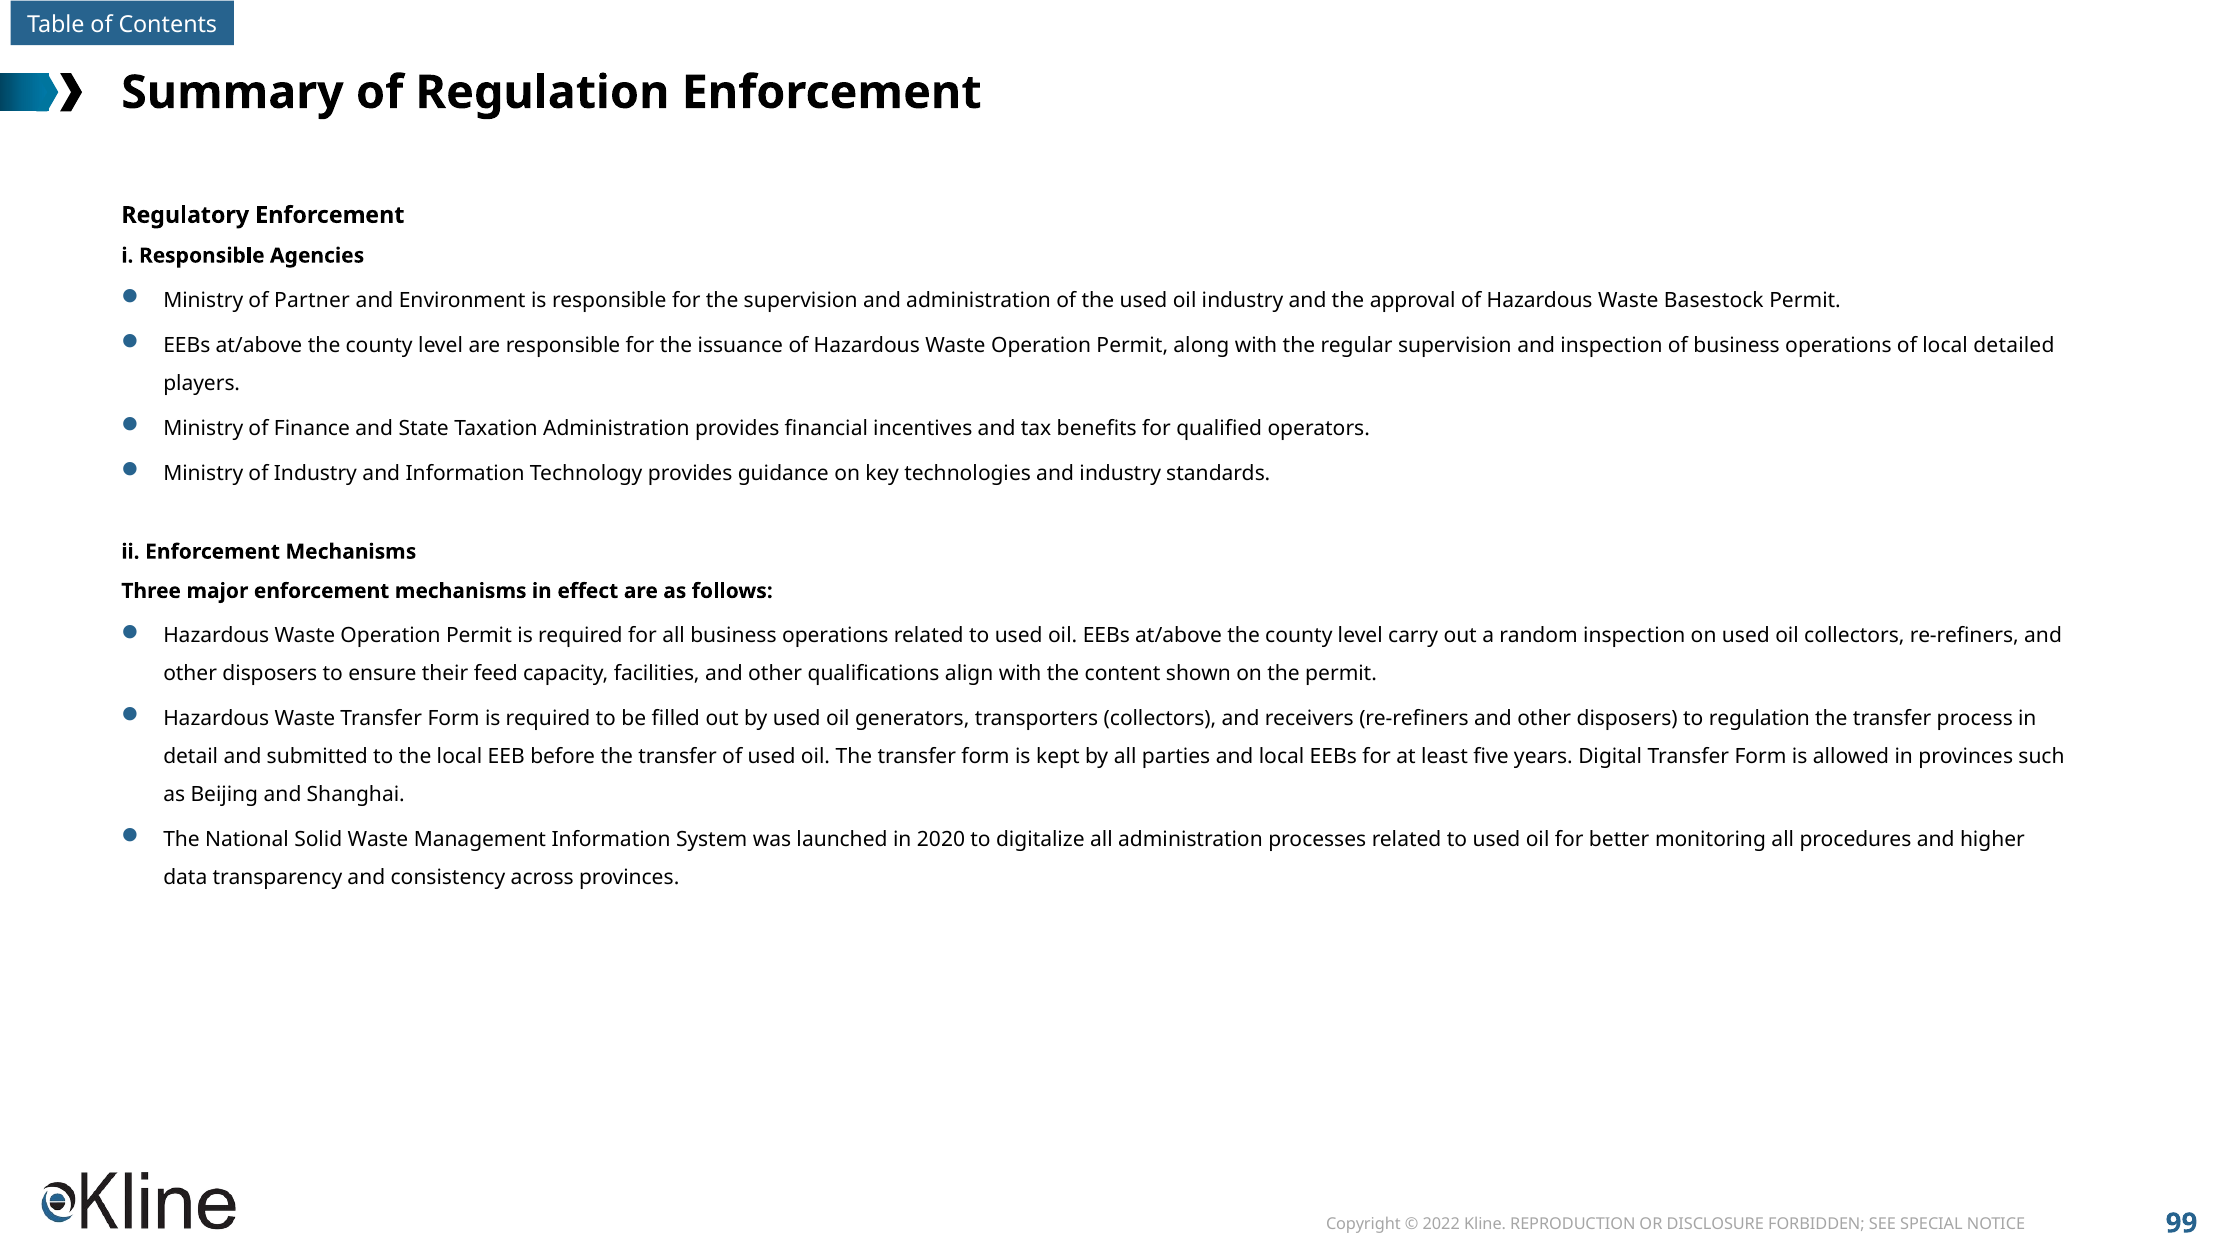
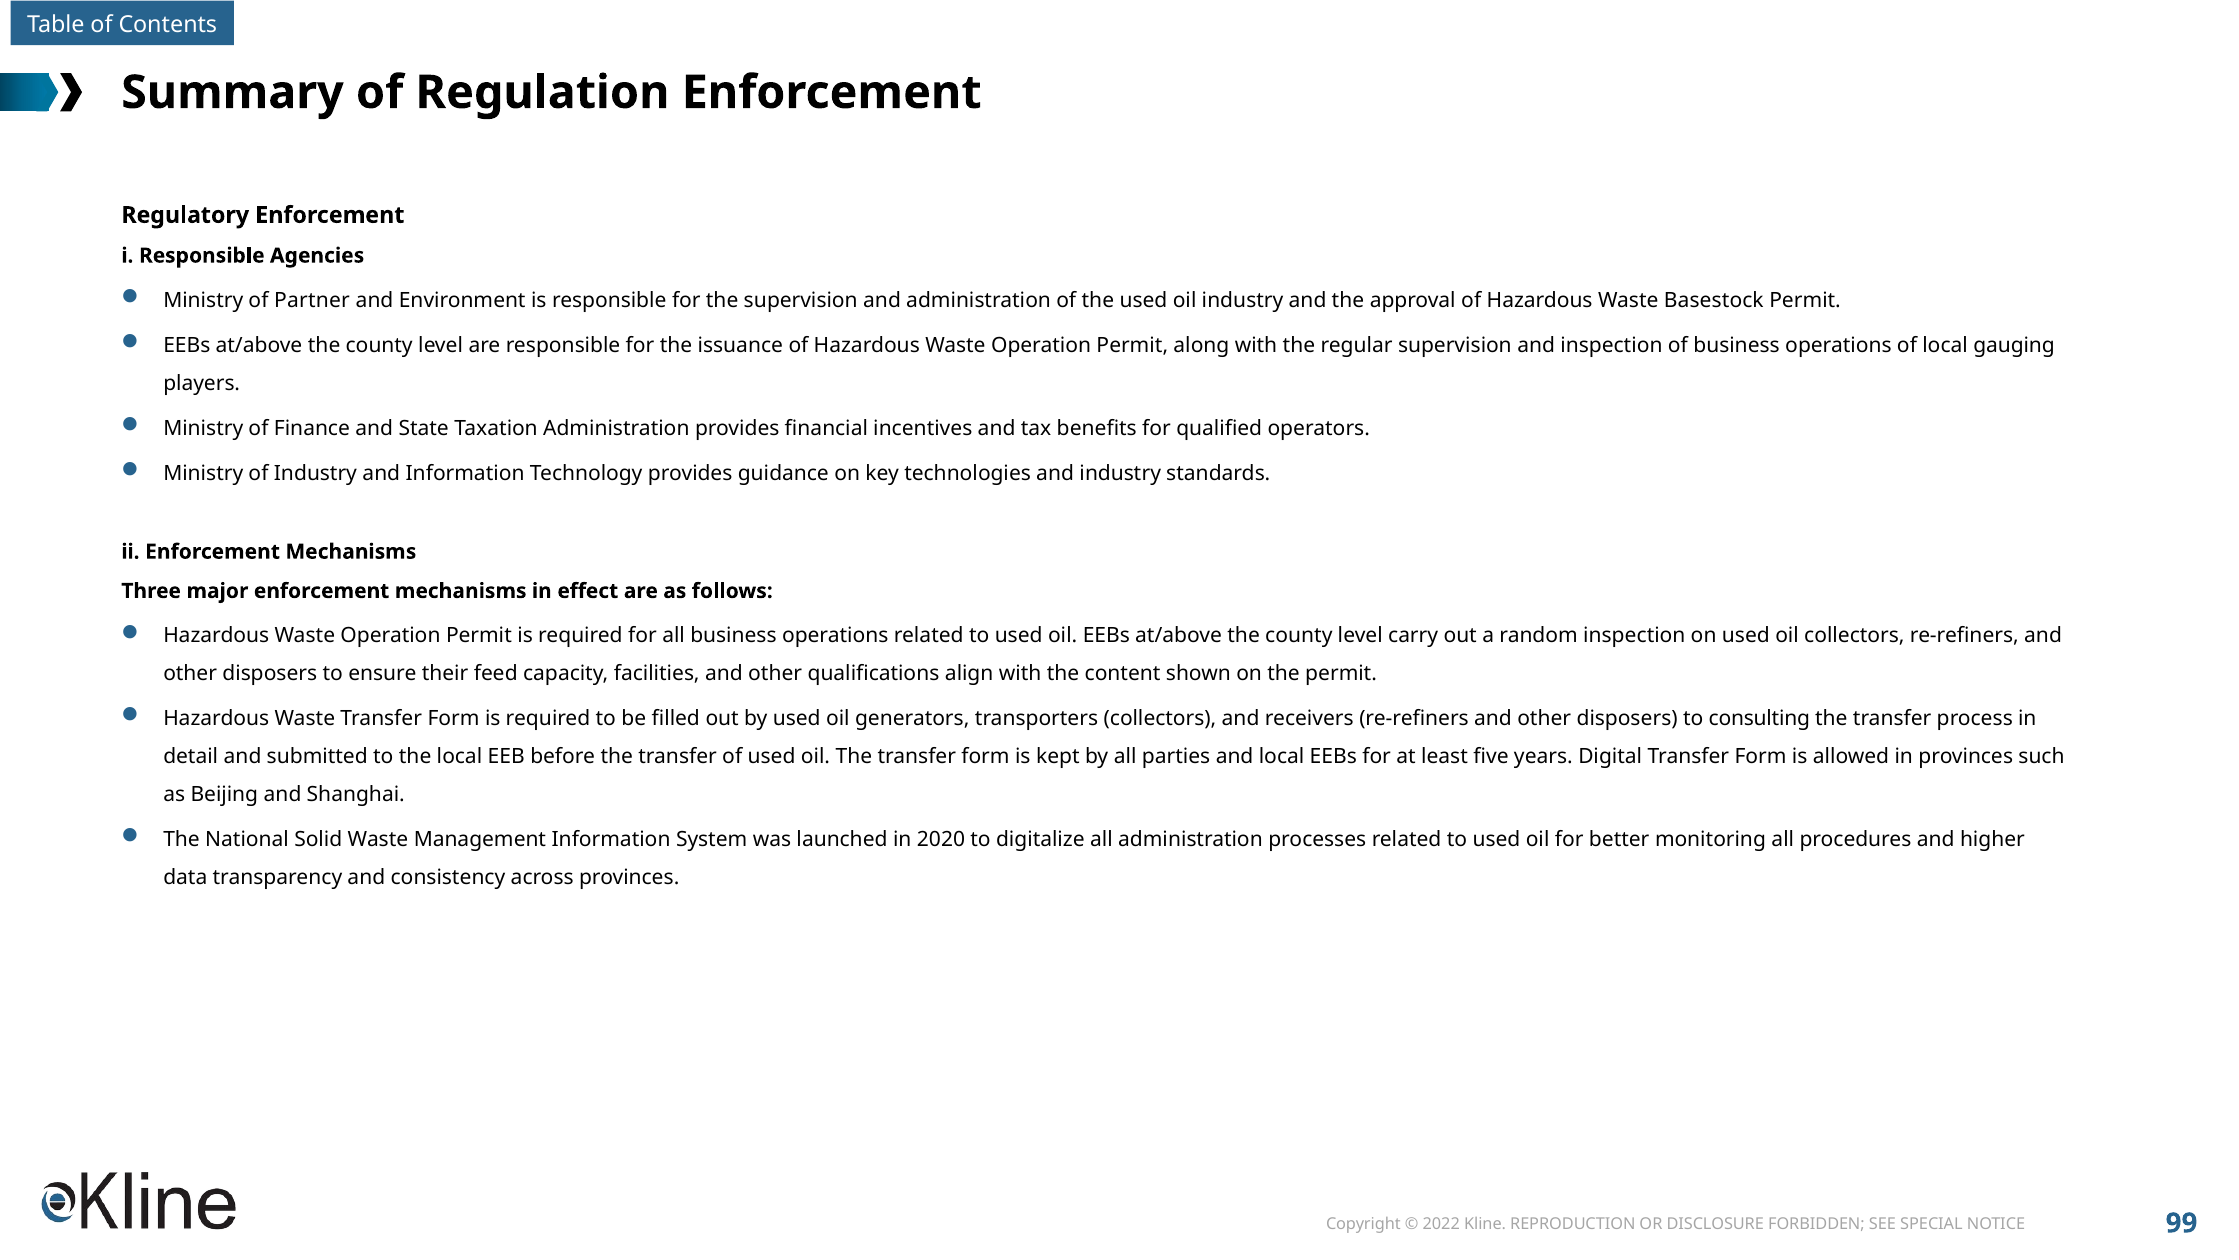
detailed: detailed -> gauging (2014, 345)
to regulation: regulation -> consulting (1759, 718)
